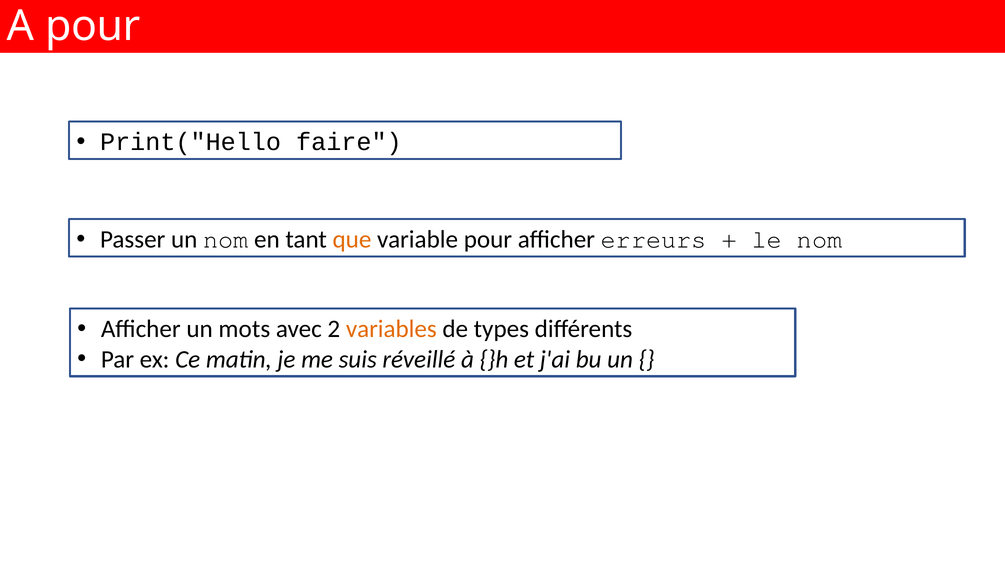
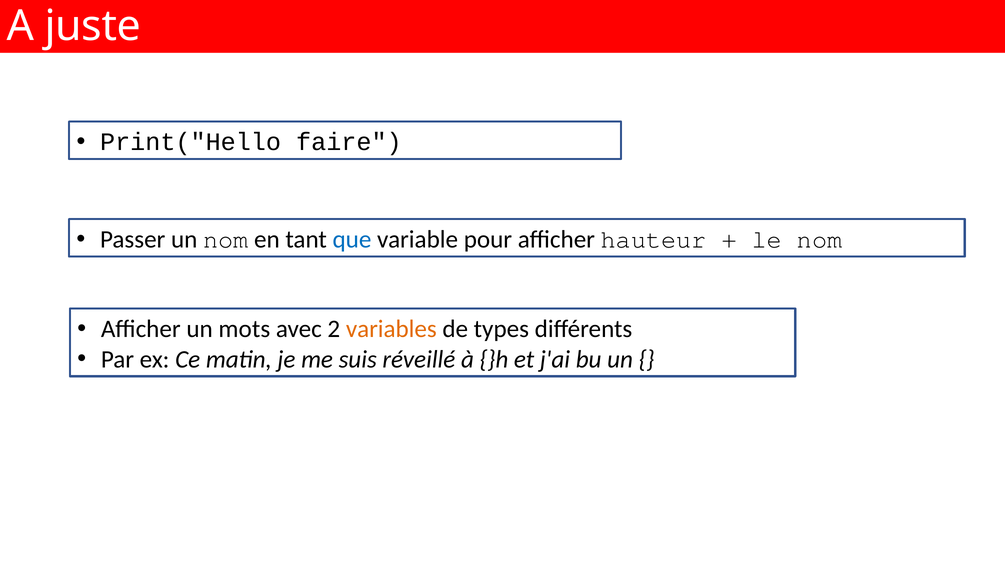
A pour: pour -> juste (93, 26)
que colour: orange -> blue (352, 240)
erreurs: erreurs -> hauteur (654, 240)
